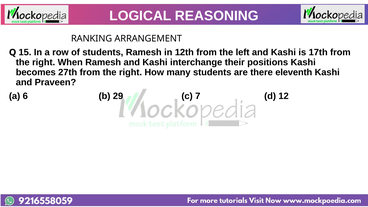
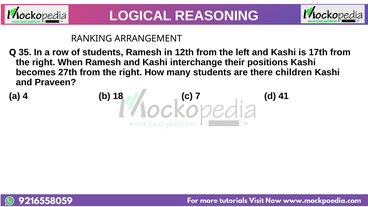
15: 15 -> 35 (25, 52)
eleventh: eleventh -> children (294, 72)
6: 6 -> 4 (25, 96)
29: 29 -> 18 (118, 96)
12: 12 -> 41 (284, 96)
